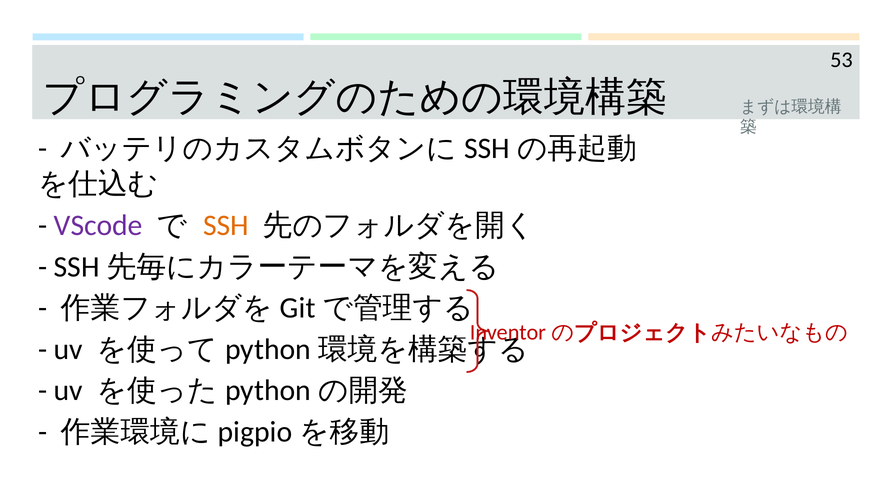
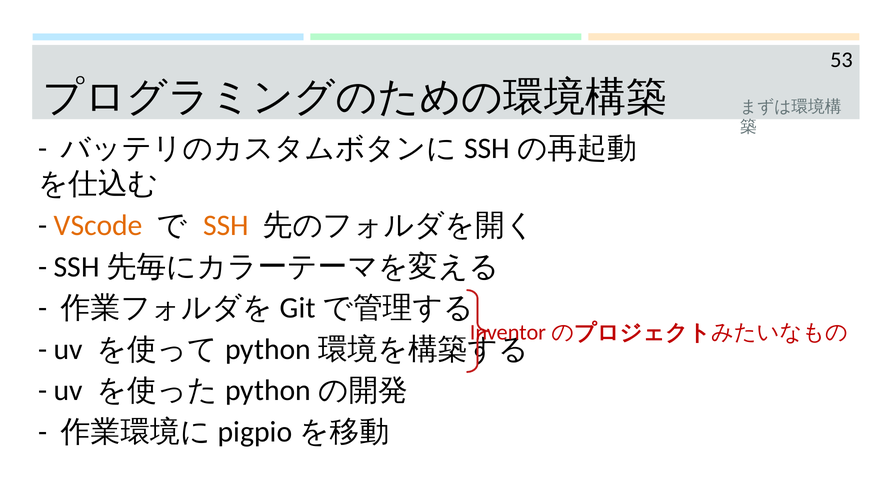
VScode colour: purple -> orange (98, 225)
